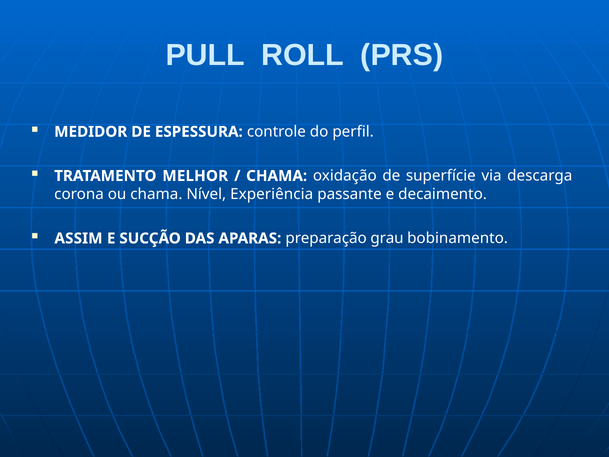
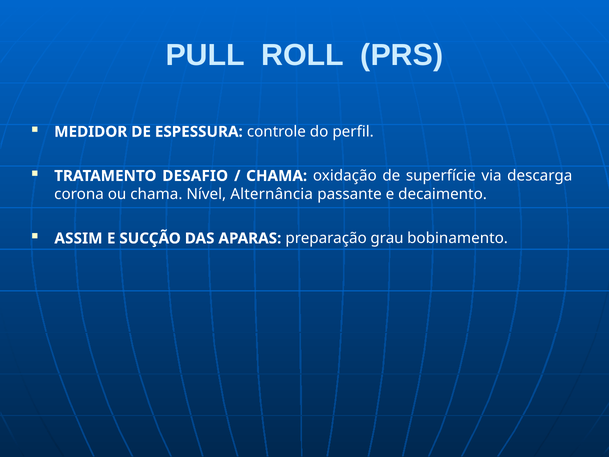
MELHOR: MELHOR -> DESAFIO (195, 176)
Experiência: Experiência -> Alternância (272, 194)
